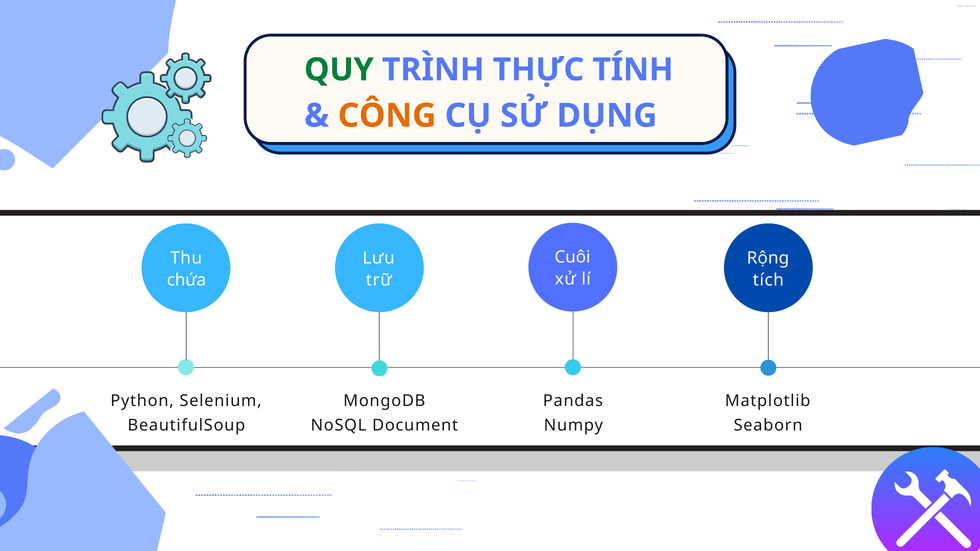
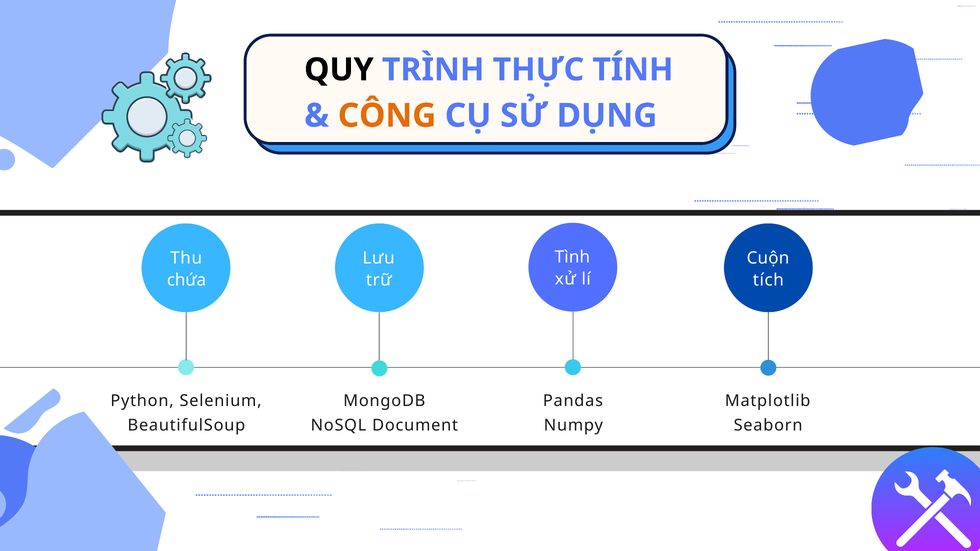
QUY colour: green -> black (339, 70)
Cuôi: Cuôi -> Tình (572, 257)
Rộng: Rộng -> Cuộn (768, 258)
